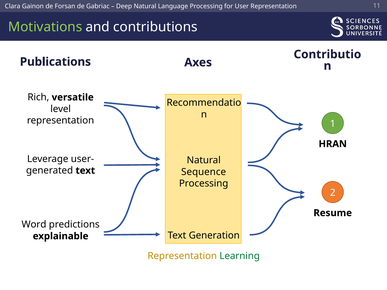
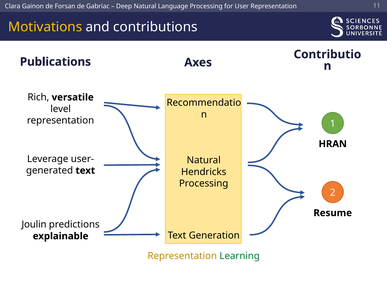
Motivations colour: light green -> yellow (45, 27)
Sequence: Sequence -> Hendricks (204, 172)
Word: Word -> Joulin (34, 225)
